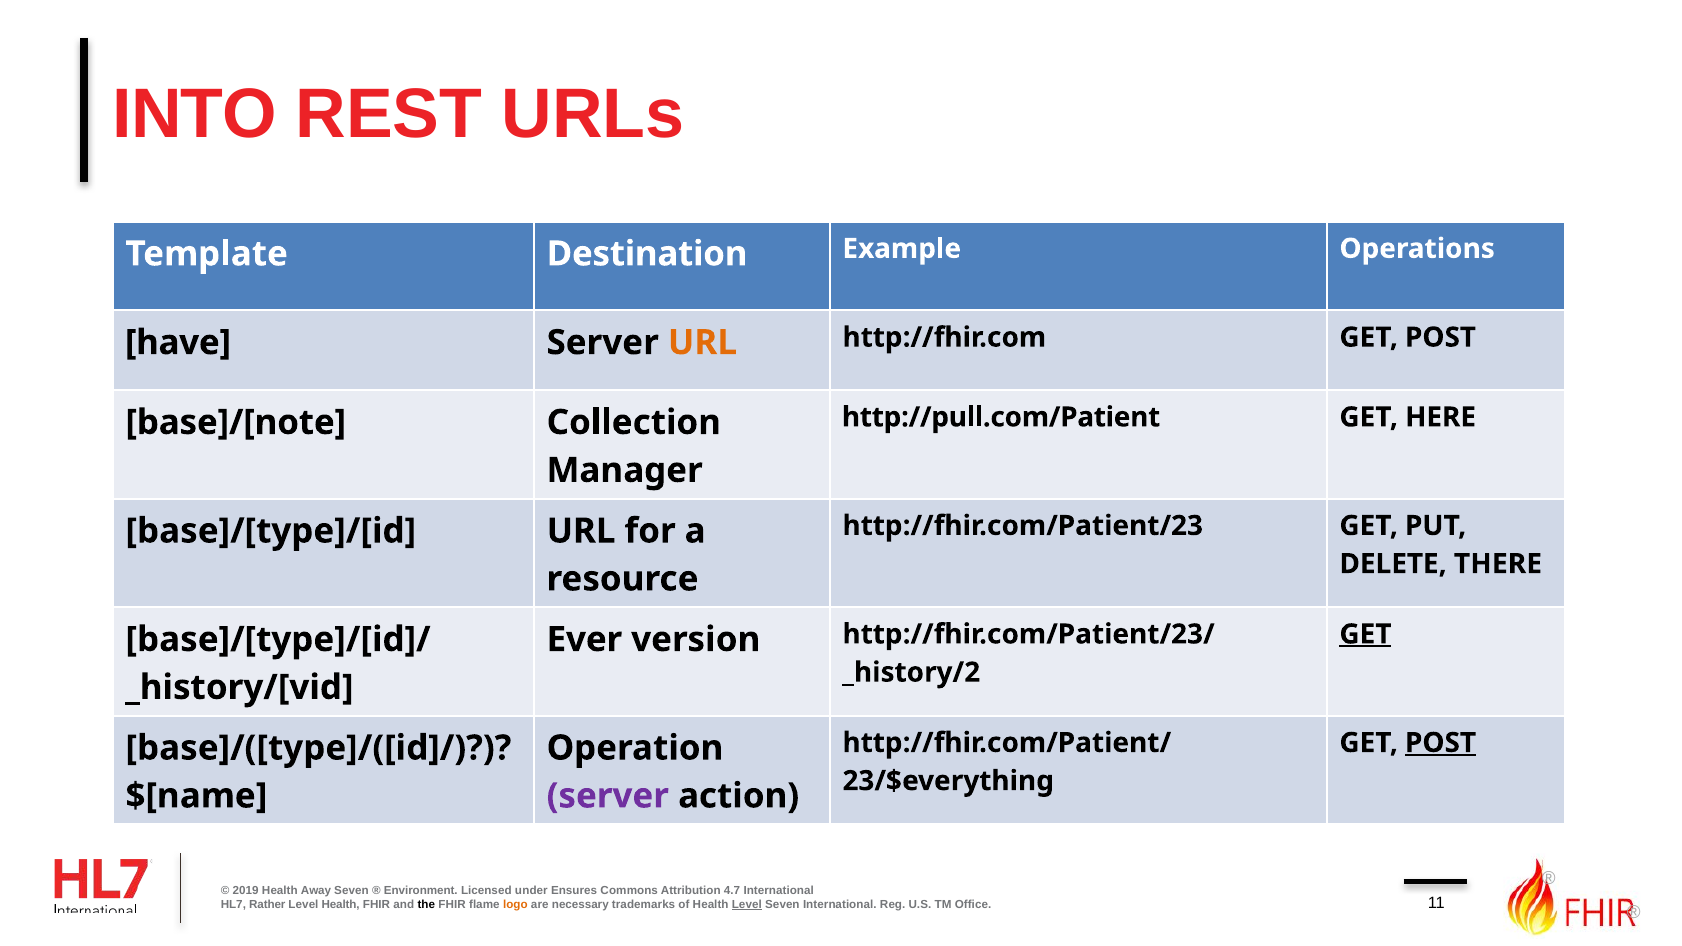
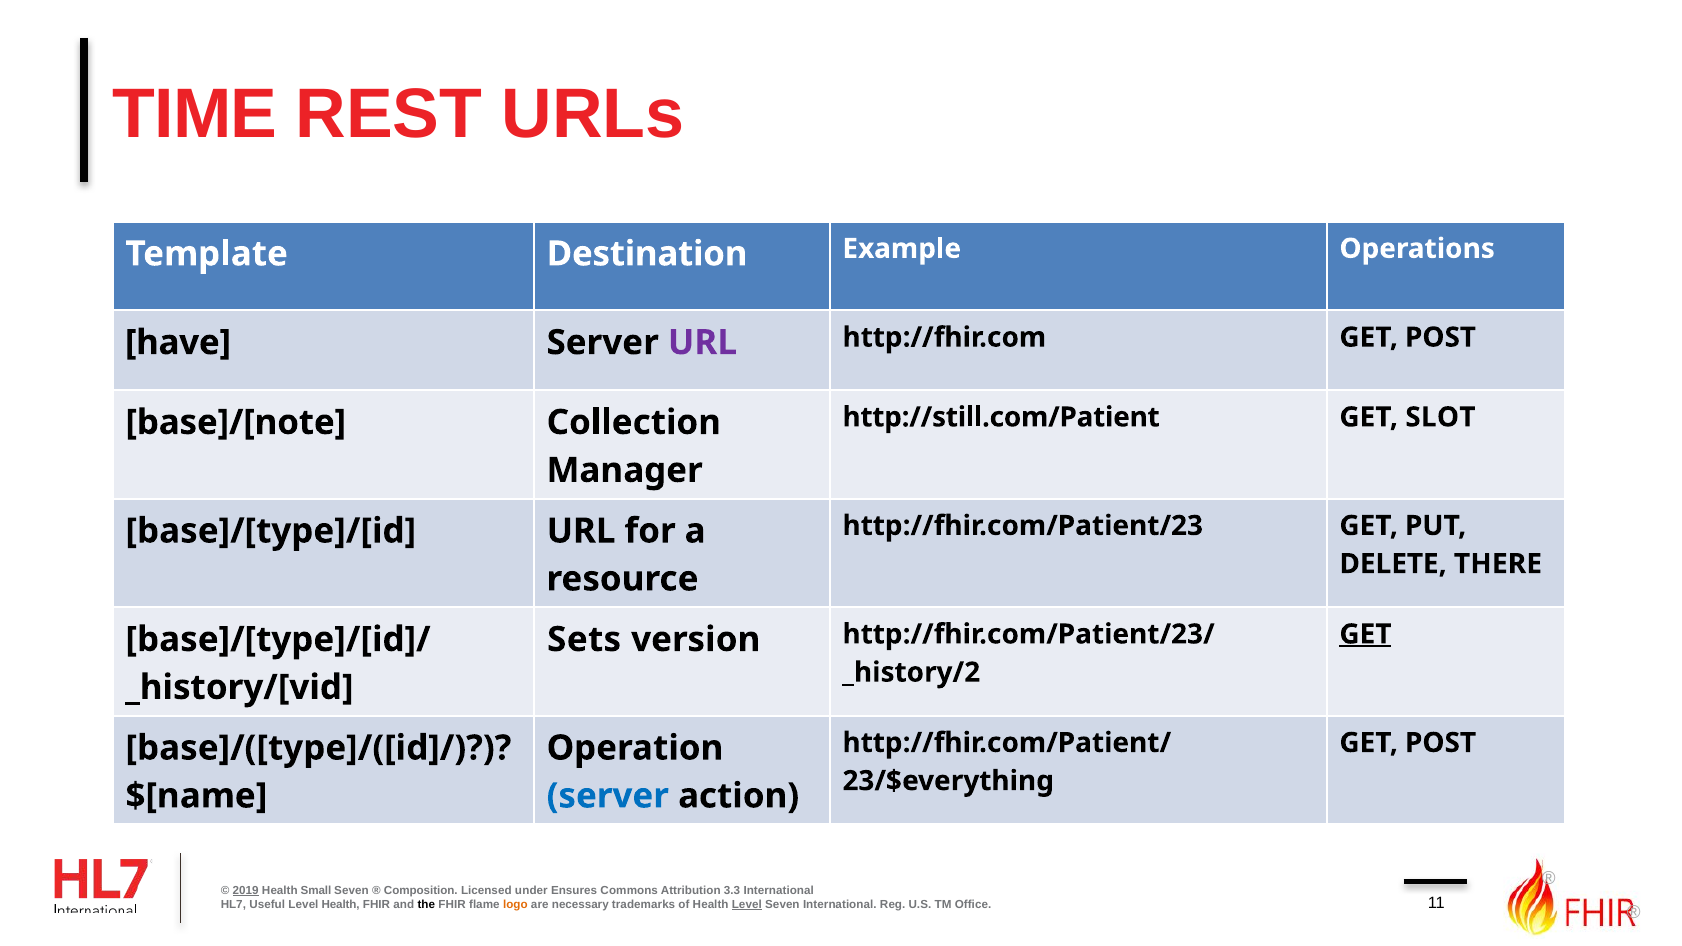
INTO: INTO -> TIME (195, 115)
URL colour: orange -> purple (702, 343)
http://pull.com/Patient: http://pull.com/Patient -> http://still.com/Patient (1001, 417)
HERE: HERE -> SLOT (1440, 417)
Ever: Ever -> Sets (584, 640)
POST underline: present -> none (1441, 743)
server colour: purple -> blue (608, 796)
2019 underline: none -> present (246, 891)
Away: Away -> Small (316, 891)
Environment: Environment -> Composition (421, 891)
4.7: 4.7 -> 3.3 (732, 891)
Rather: Rather -> Useful (267, 905)
